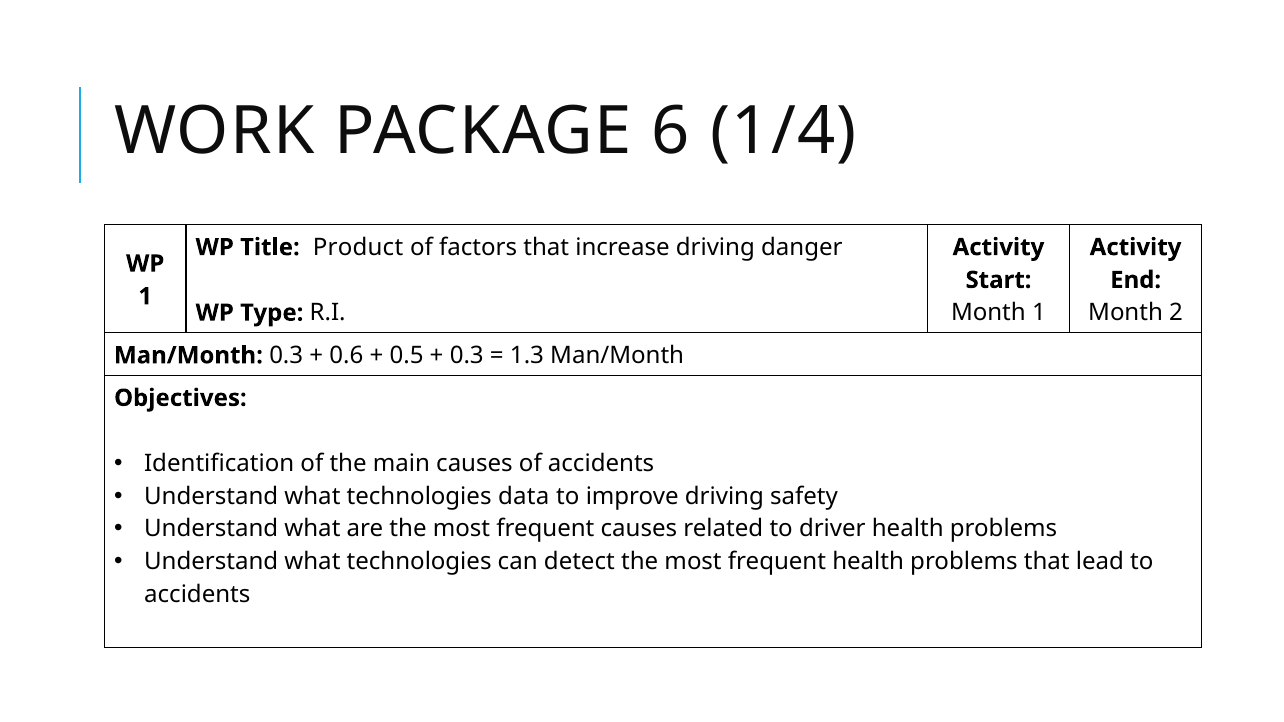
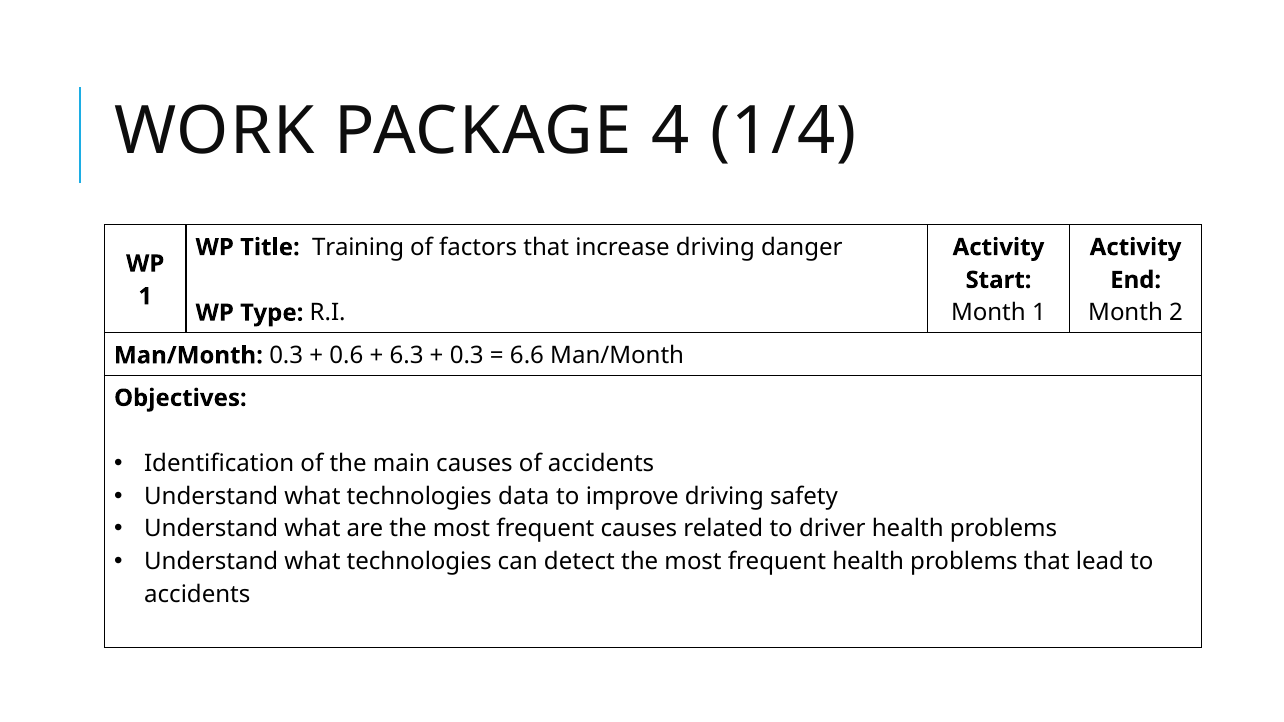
6: 6 -> 4 (671, 131)
Product: Product -> Training (358, 247)
0.5: 0.5 -> 6.3 (407, 356)
1.3: 1.3 -> 6.6 (527, 356)
